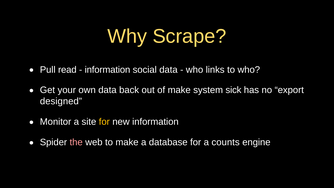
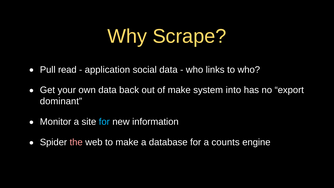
information: information -> application (107, 70)
sick: sick -> into (233, 90)
designed: designed -> dominant (61, 101)
for colour: yellow -> light blue (104, 122)
